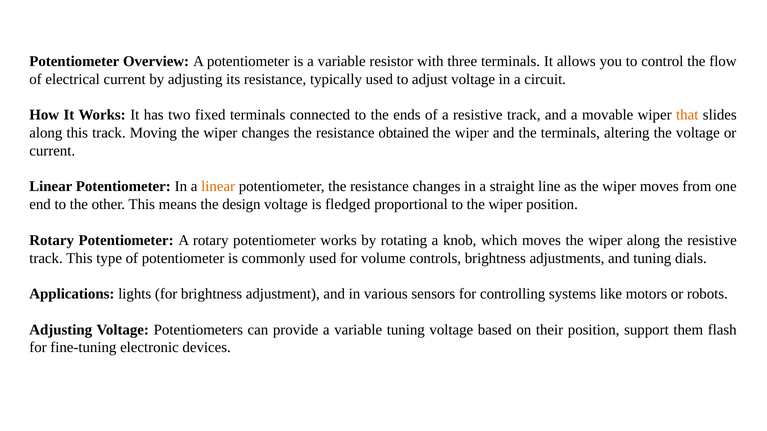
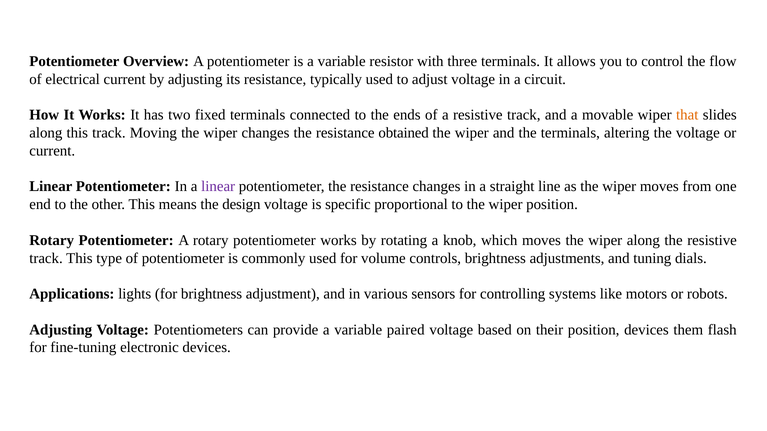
linear colour: orange -> purple (218, 187)
fledged: fledged -> specific (348, 205)
variable tuning: tuning -> paired (406, 330)
position support: support -> devices (646, 330)
